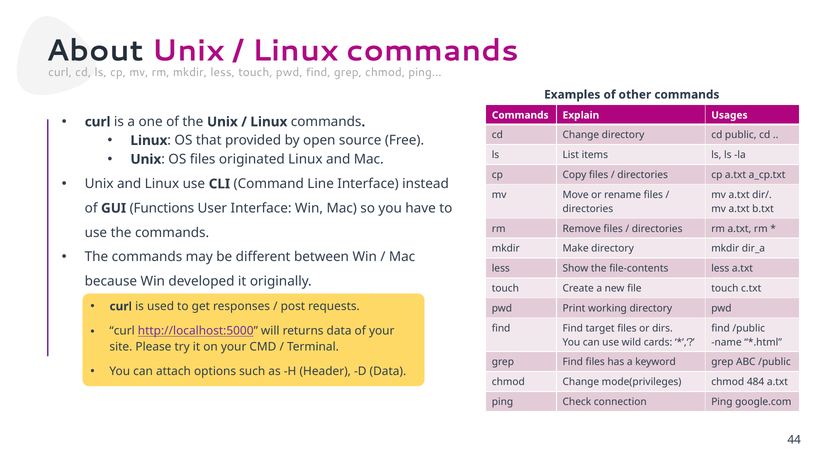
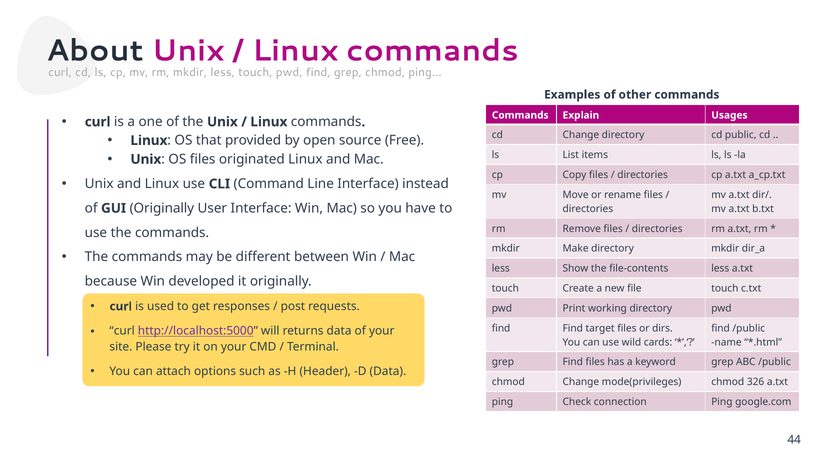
GUI Functions: Functions -> Originally (162, 208)
484: 484 -> 326 (756, 382)
